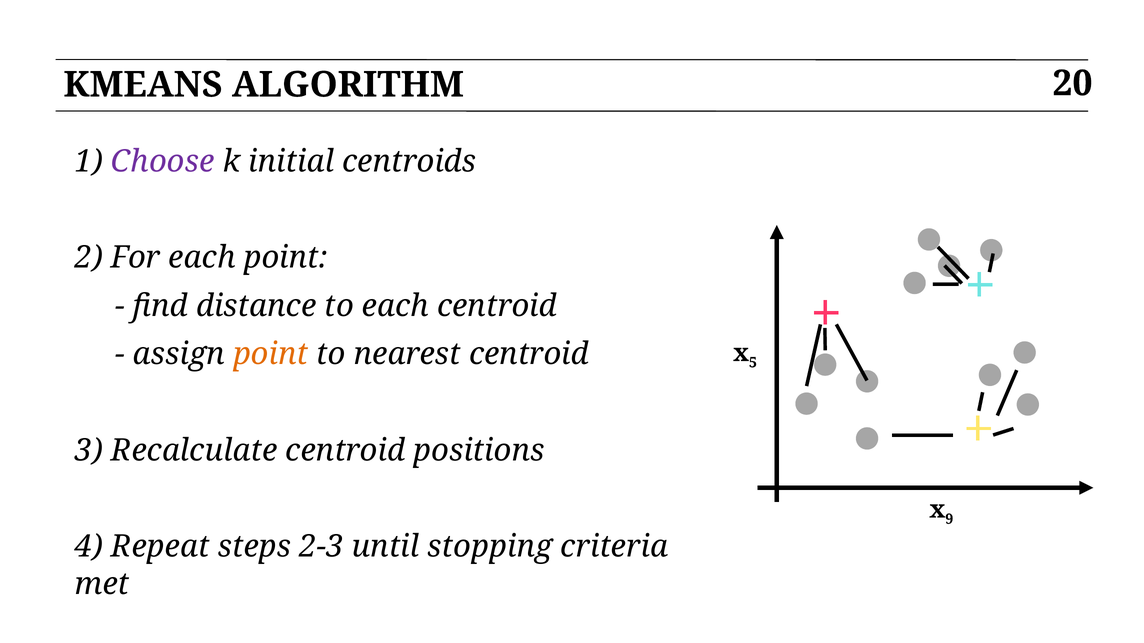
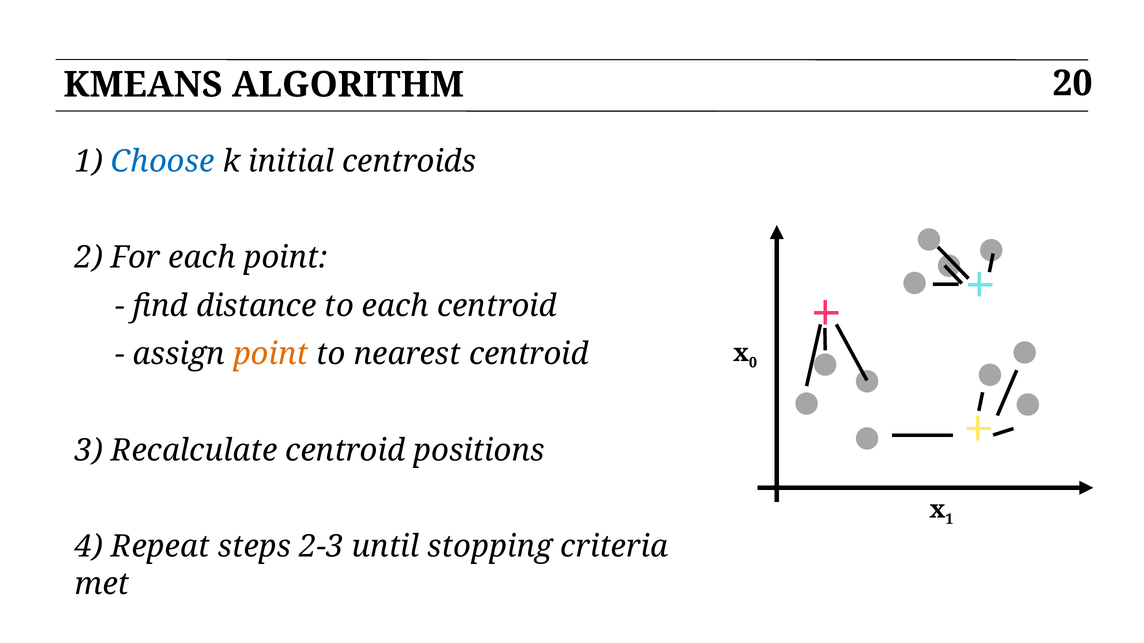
Choose colour: purple -> blue (163, 161)
5: 5 -> 0 (753, 362)
9: 9 -> 1 (949, 519)
